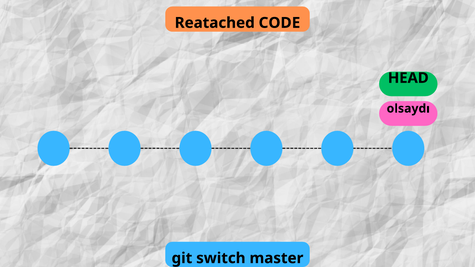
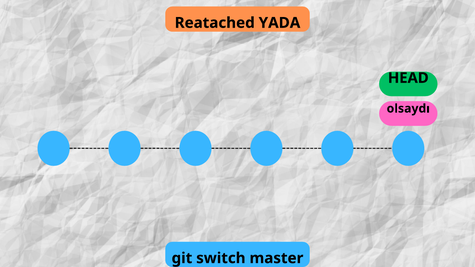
CODE: CODE -> YADA (279, 23)
